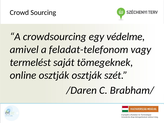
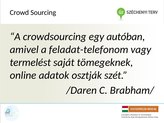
védelme: védelme -> autóban (126, 37)
online osztják: osztják -> adatok (54, 75)
